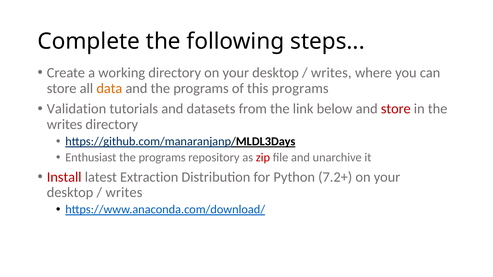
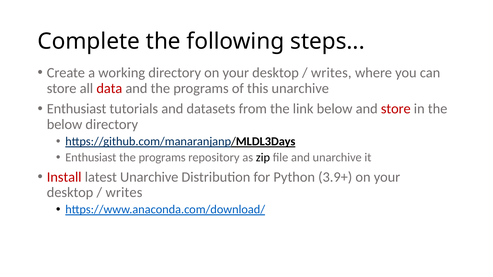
data colour: orange -> red (109, 88)
this programs: programs -> unarchive (300, 88)
Validation: Validation -> Enthusiast (77, 109)
writes: writes -> below (65, 125)
zip colour: red -> black (263, 158)
latest Extraction: Extraction -> Unarchive (149, 177)
7.2+: 7.2+ -> 3.9+ (335, 177)
